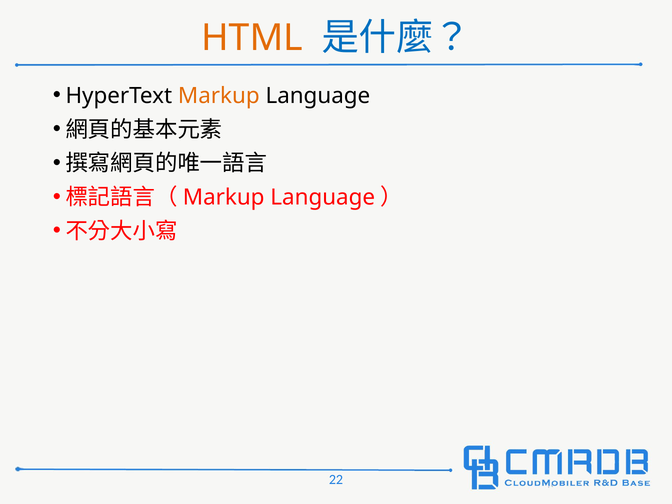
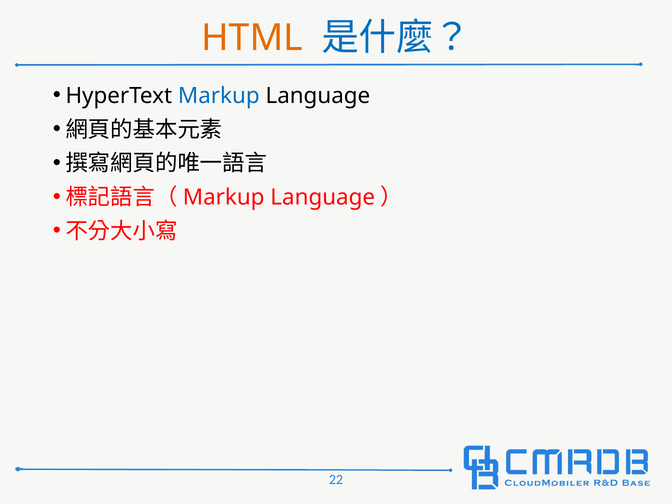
Markup colour: orange -> blue (219, 96)
